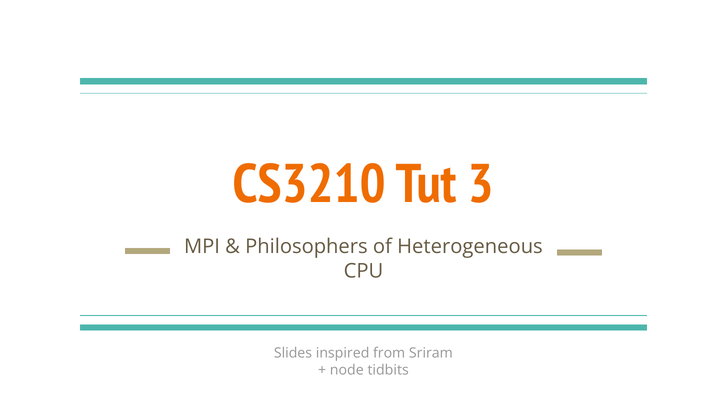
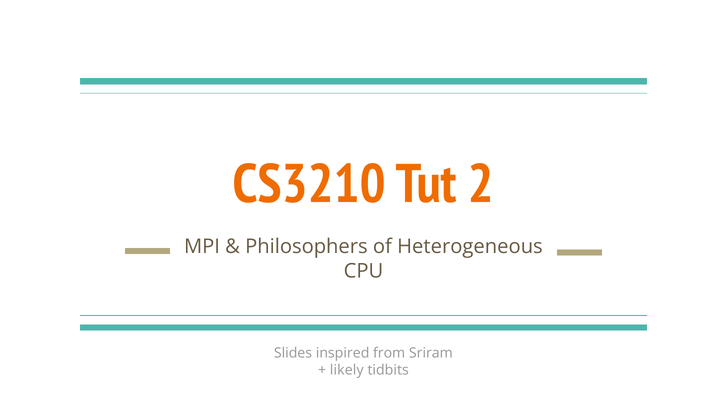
3: 3 -> 2 (481, 184)
node: node -> likely (347, 370)
